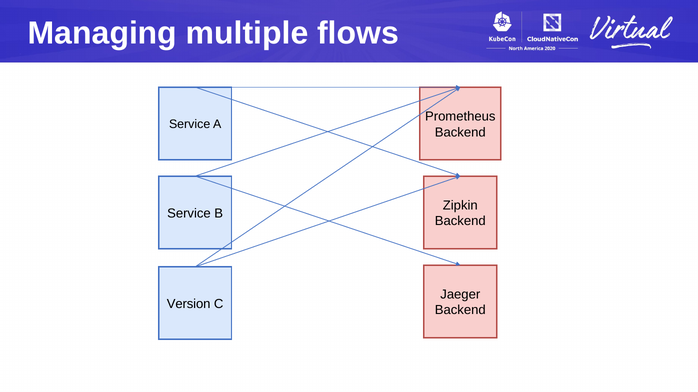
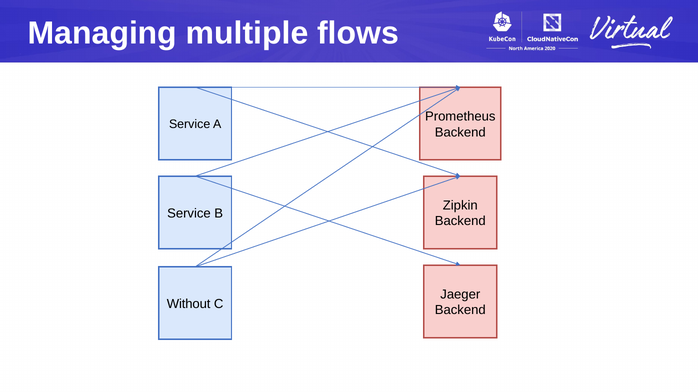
Version: Version -> Without (189, 305)
